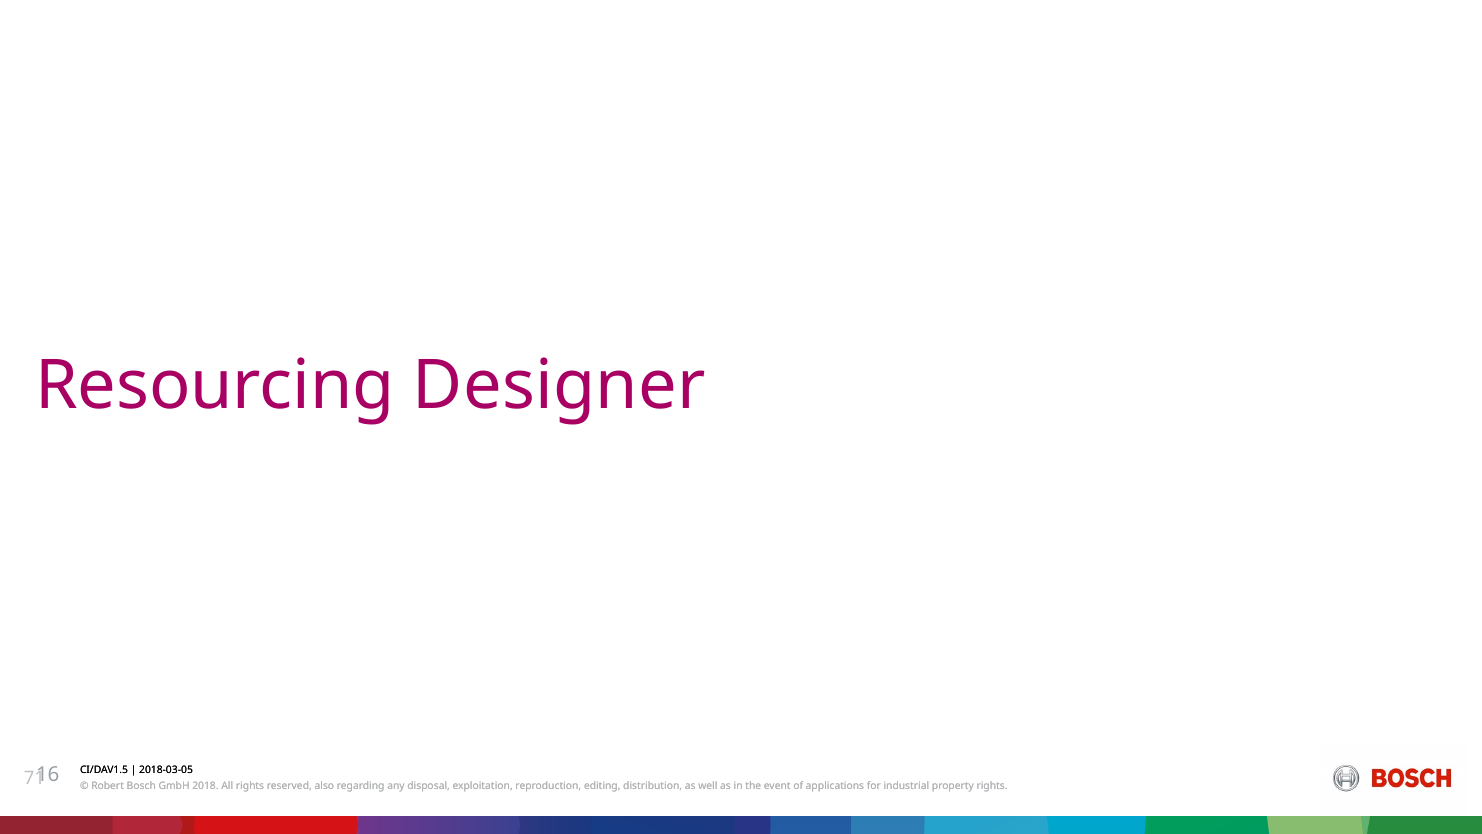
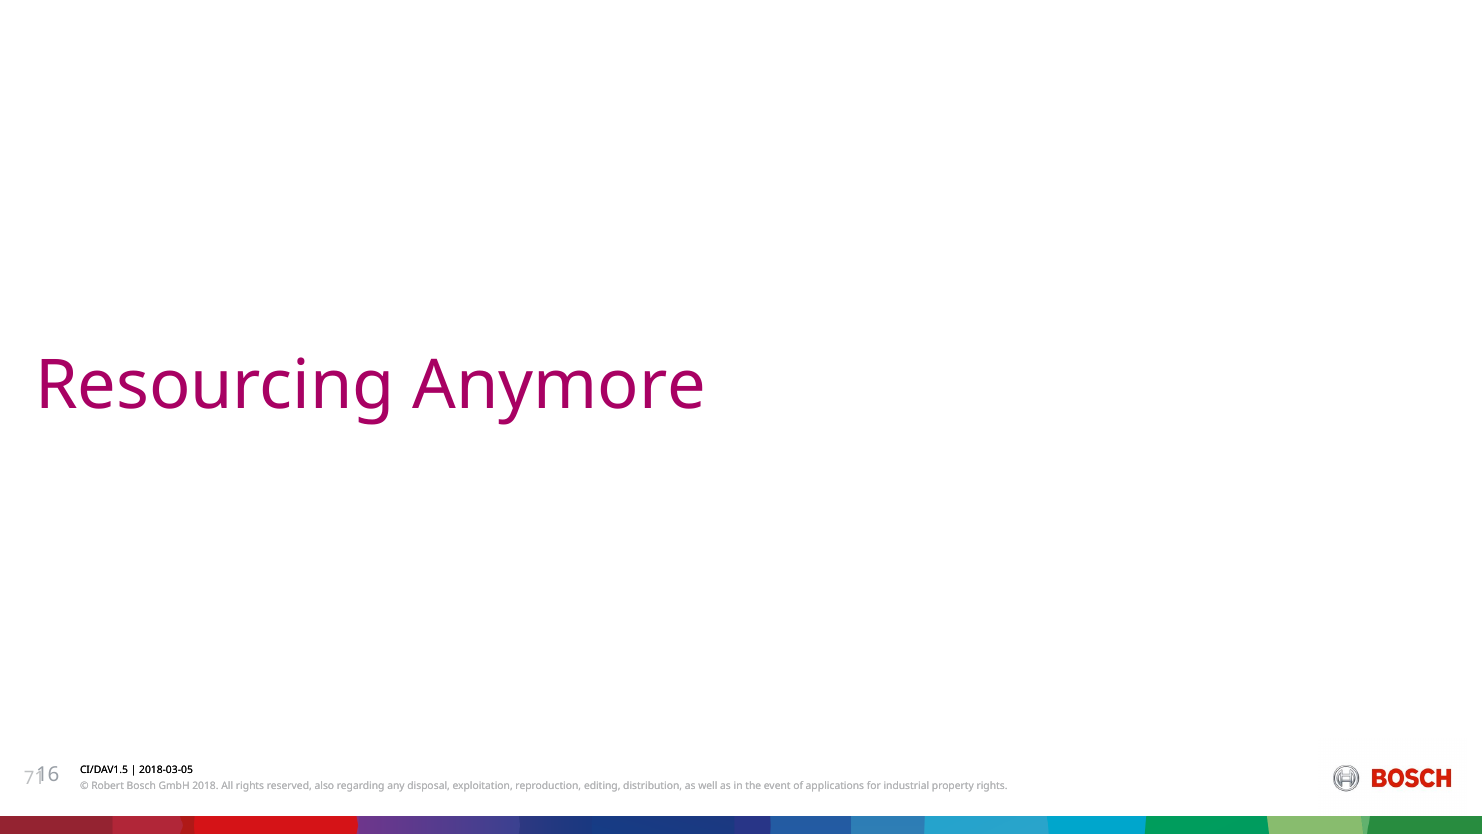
Designer: Designer -> Anymore (560, 386)
